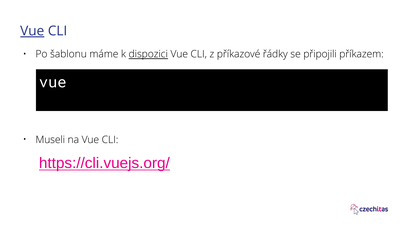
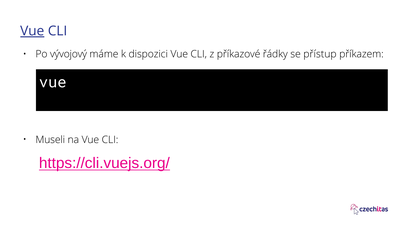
šablonu: šablonu -> vývojový (69, 54)
dispozici underline: present -> none (148, 54)
připojili: připojili -> přístup (320, 54)
